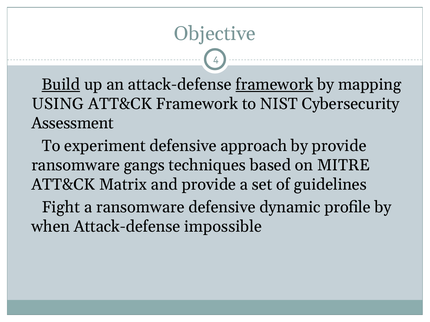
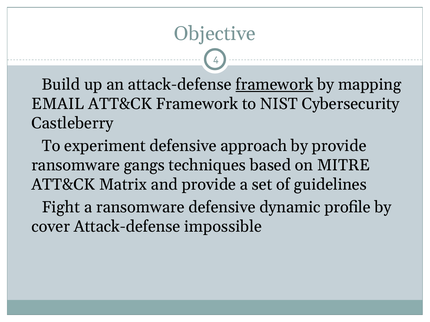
Build underline: present -> none (61, 85)
USING: USING -> EMAIL (58, 104)
Assessment: Assessment -> Castleberry (72, 124)
when: when -> cover (51, 227)
